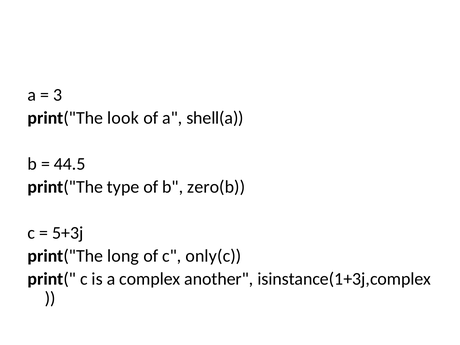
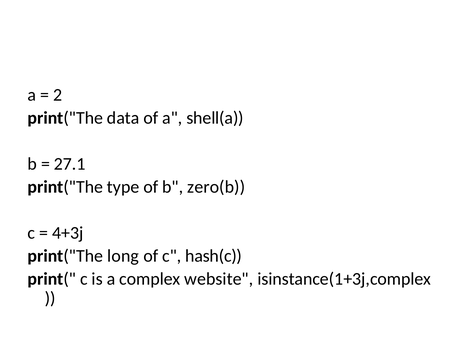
3: 3 -> 2 (58, 95)
look: look -> data (123, 118)
44.5: 44.5 -> 27.1 (70, 164)
5+3j: 5+3j -> 4+3j (68, 233)
only(c: only(c -> hash(c (214, 256)
another: another -> website (219, 279)
